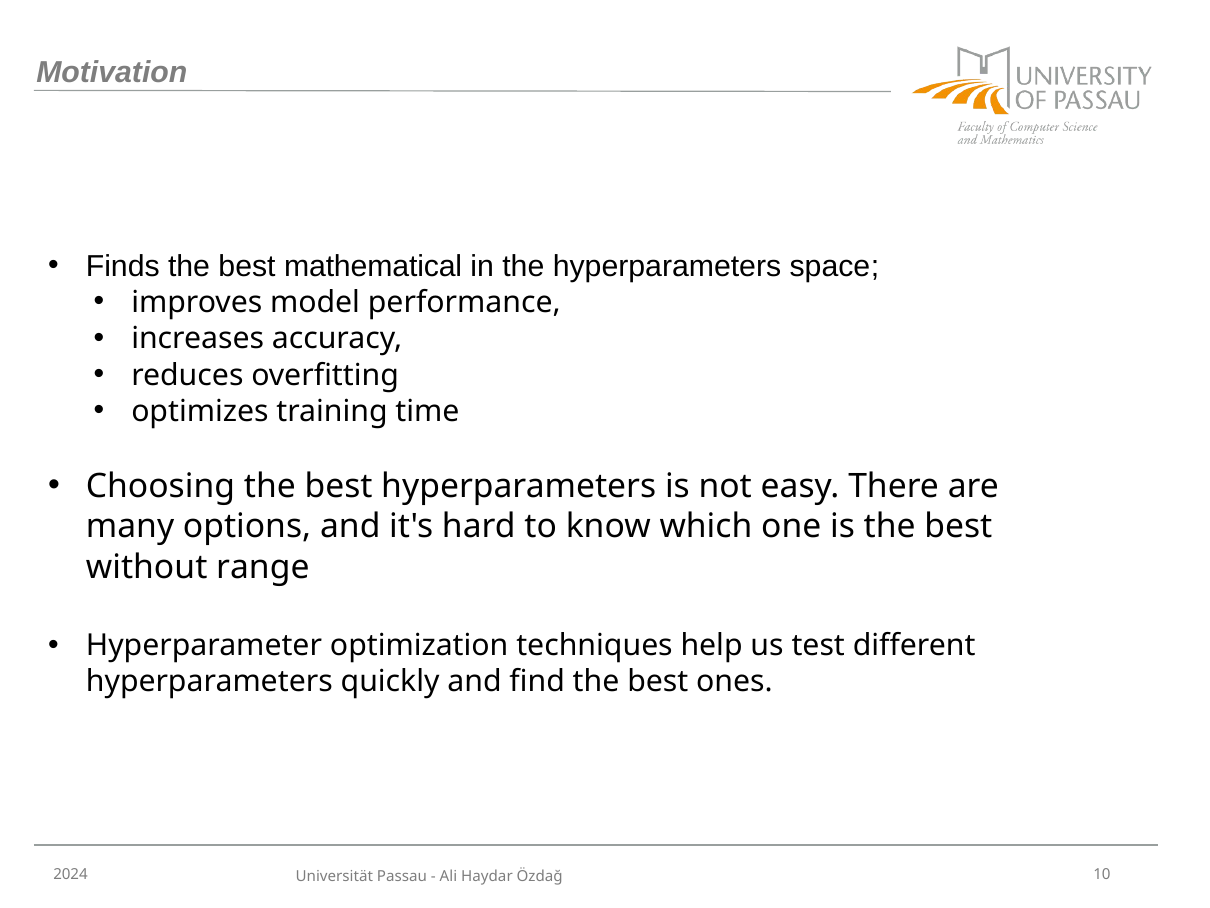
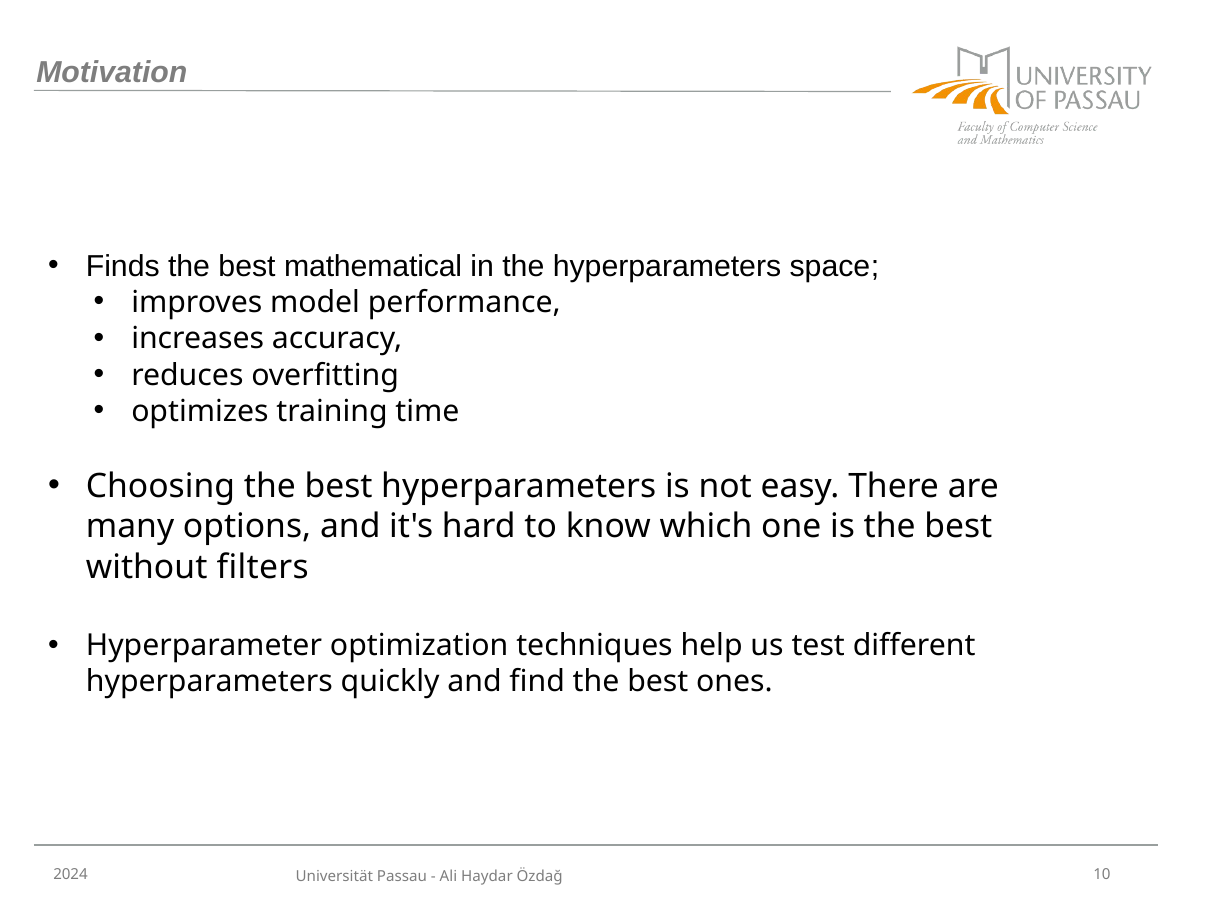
range: range -> filters (263, 567)
